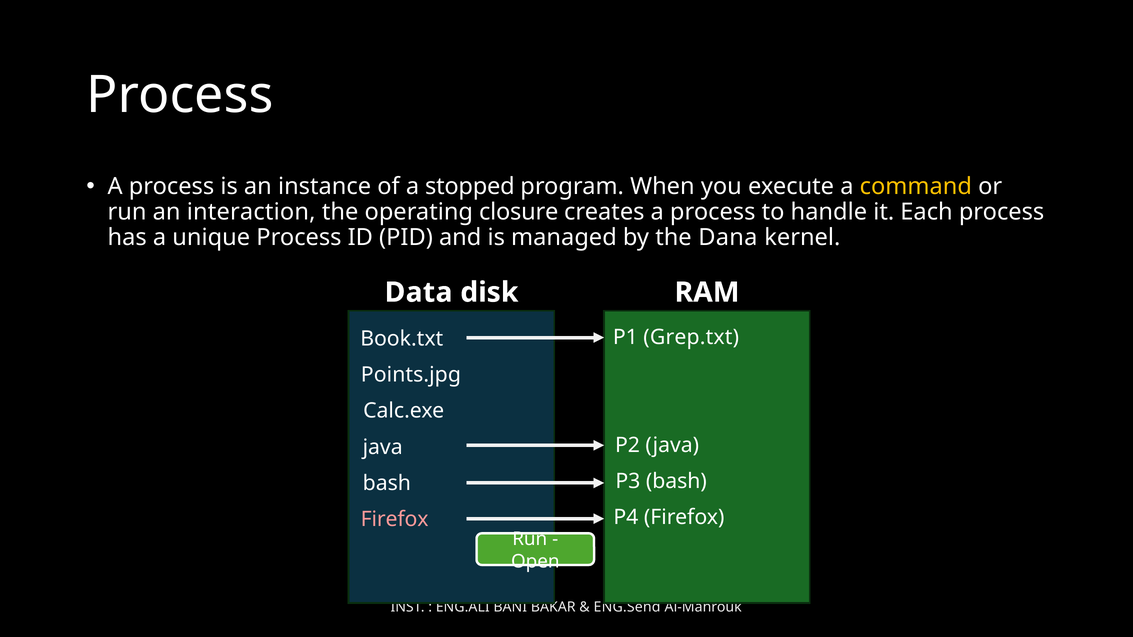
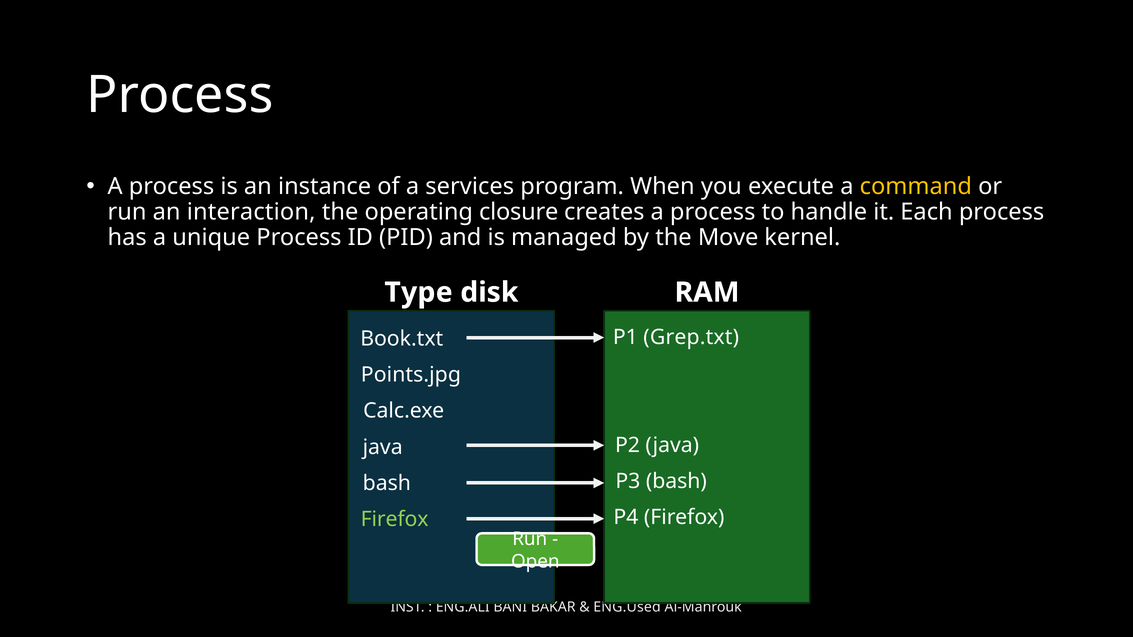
stopped: stopped -> services (470, 187)
Dana: Dana -> Move (728, 238)
Data: Data -> Type (419, 293)
Firefox colour: pink -> light green (395, 519)
ENG.Send: ENG.Send -> ENG.Used (627, 607)
